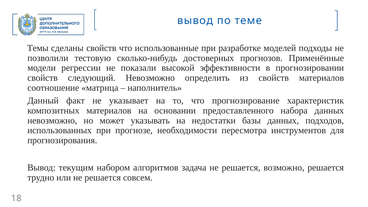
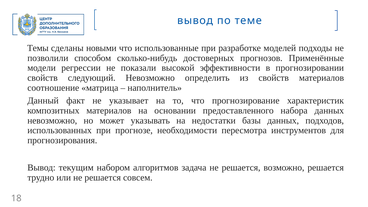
сделаны свойств: свойств -> новыми (101, 48)
тестовую: тестовую -> способом (93, 58)
